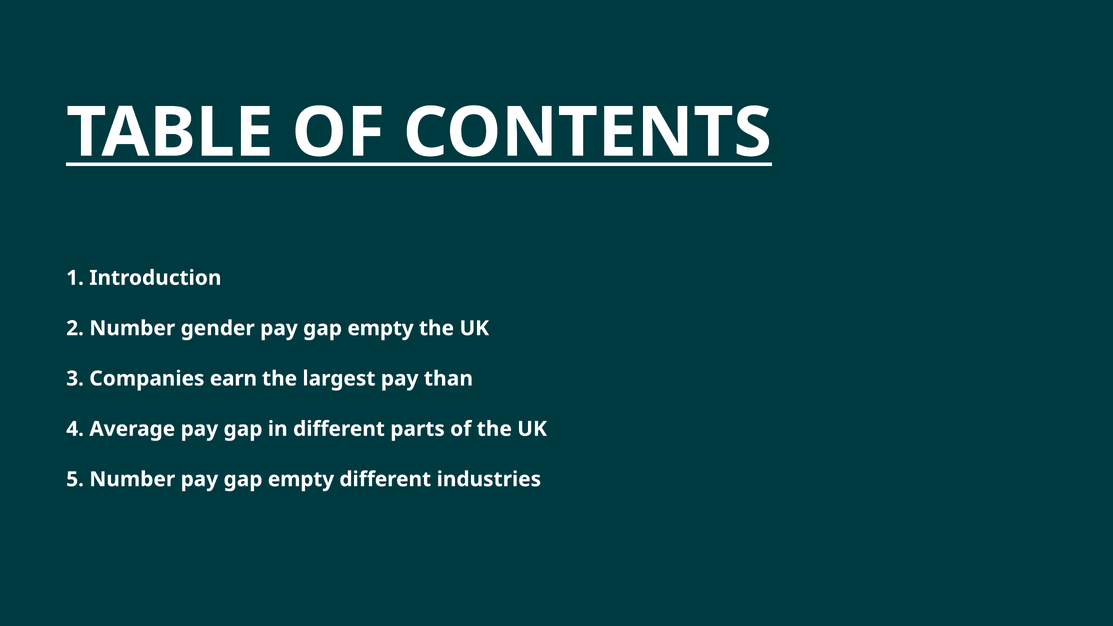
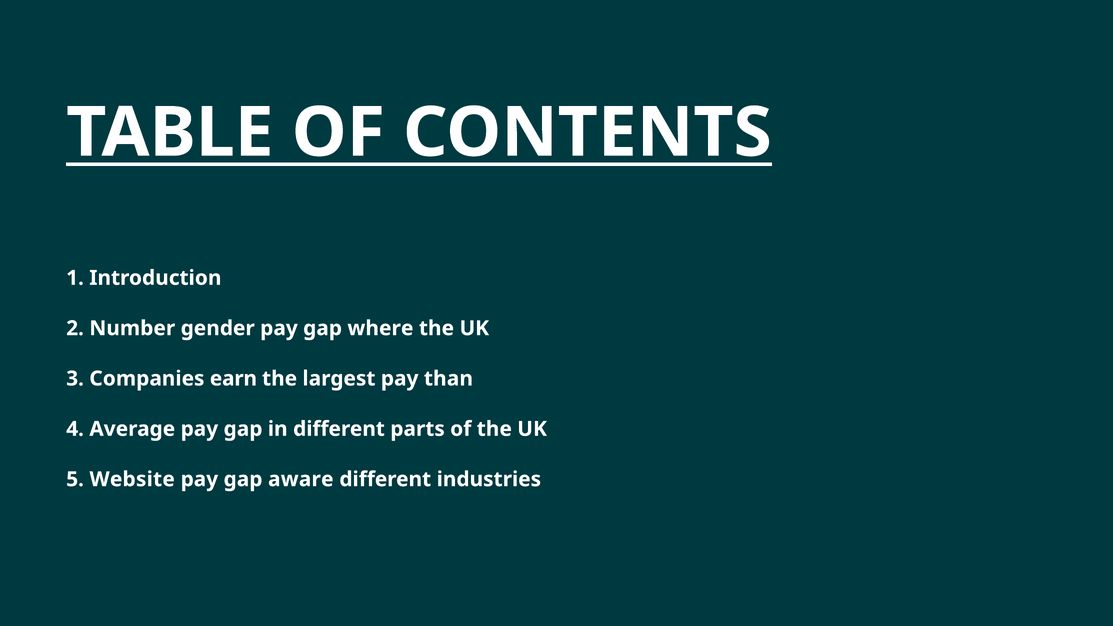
gender pay gap empty: empty -> where (380, 328)
5 Number: Number -> Website (132, 479)
empty: empty -> aware (301, 479)
